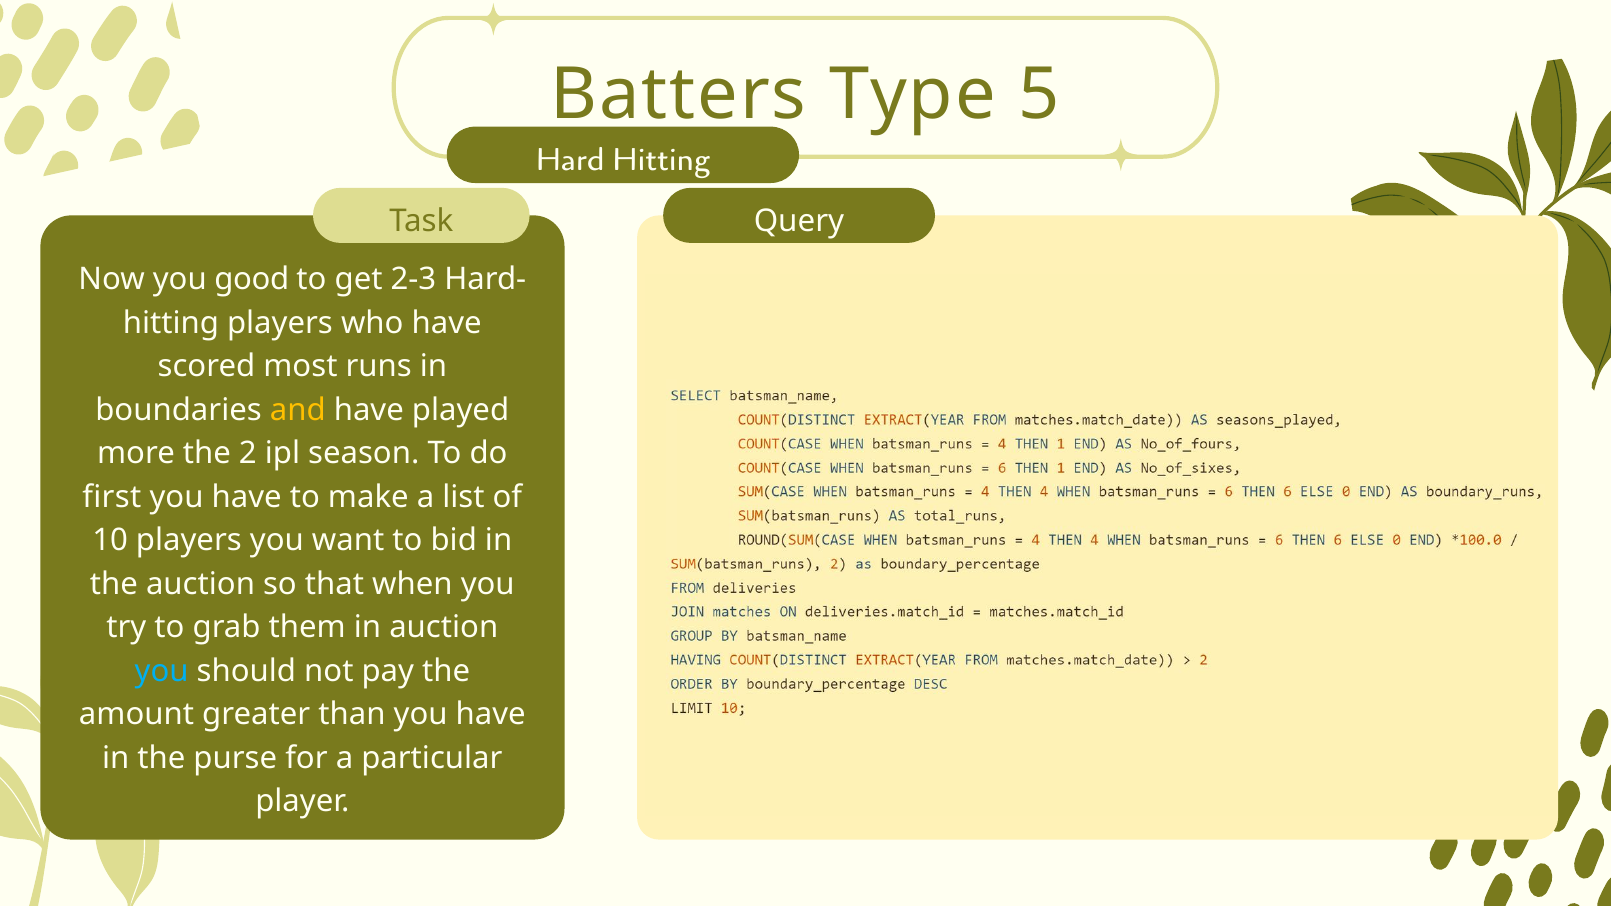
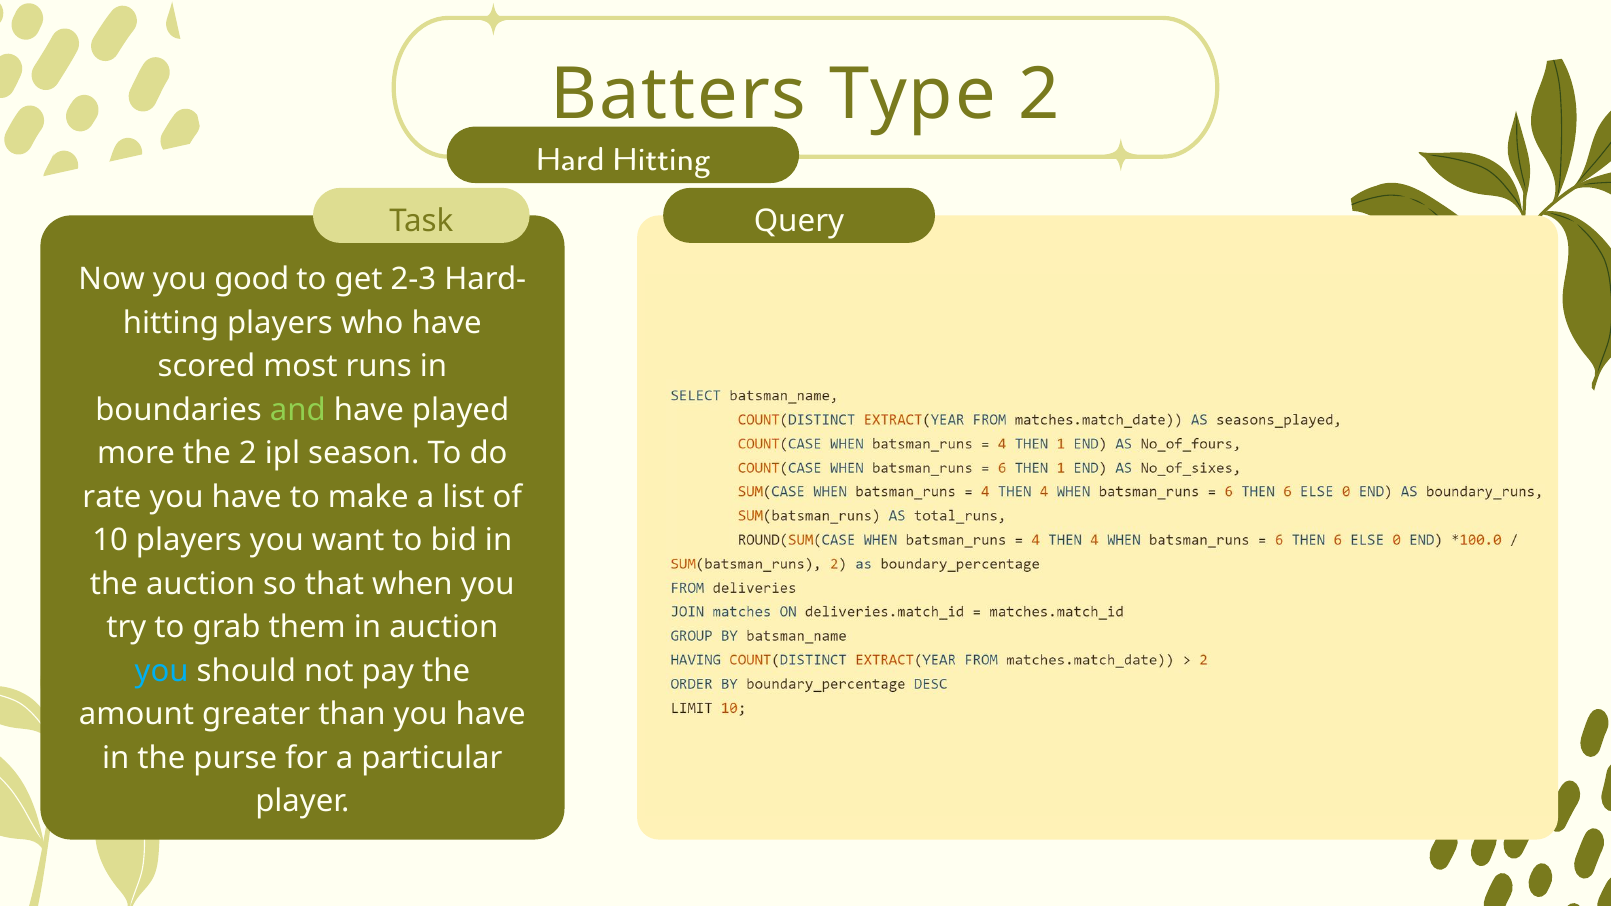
Type 5: 5 -> 2 (1039, 95)
and colour: yellow -> light green (298, 410)
first: first -> rate (112, 497)
